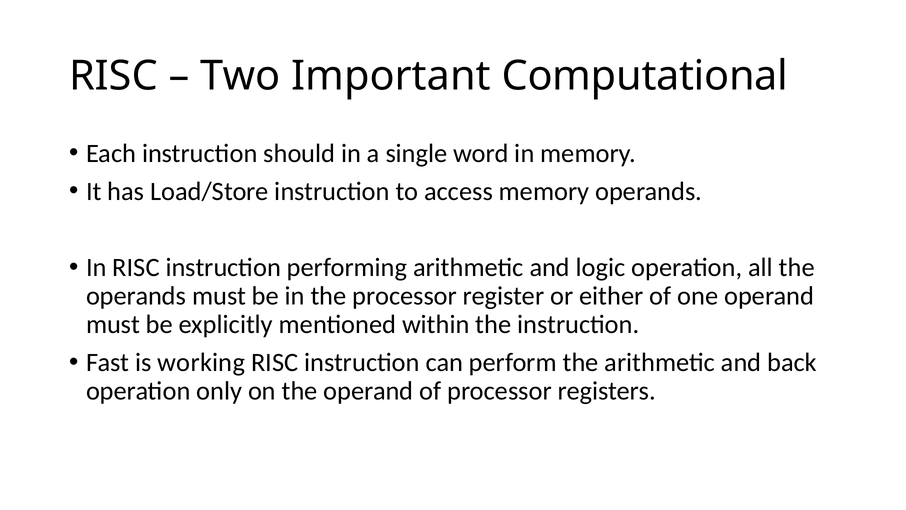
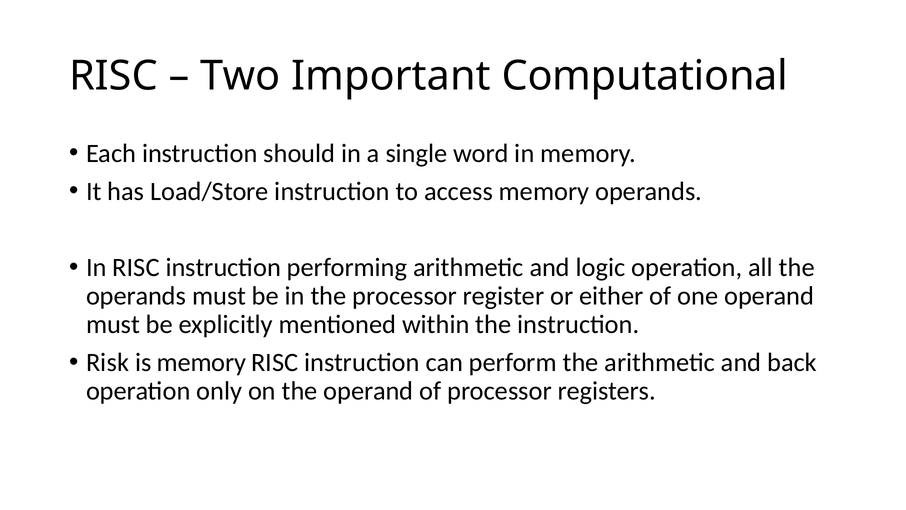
Fast: Fast -> Risk (108, 362)
is working: working -> memory (201, 362)
